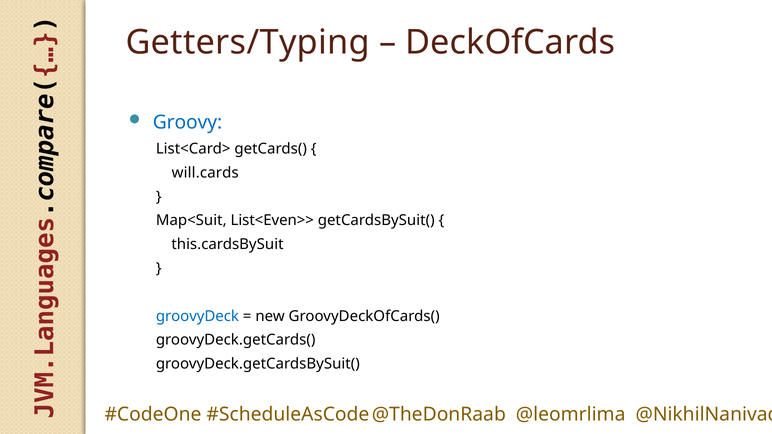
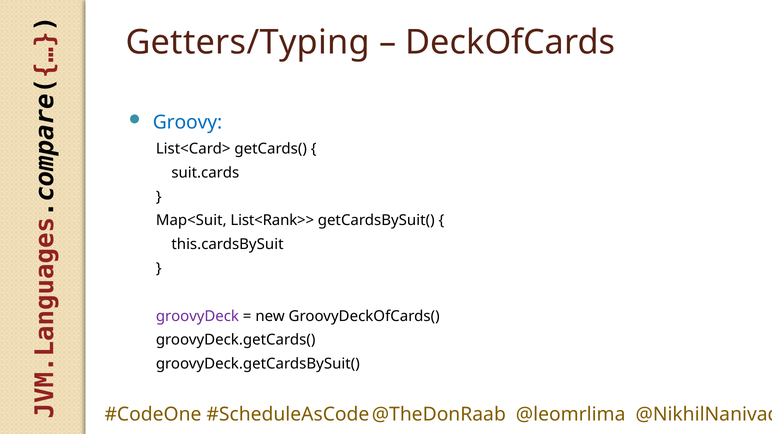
will.cards: will.cards -> suit.cards (205, 173)
List<Even>>: List<Even>> -> List<Rank>> (272, 221)
groovyDeck colour: blue -> purple (197, 316)
